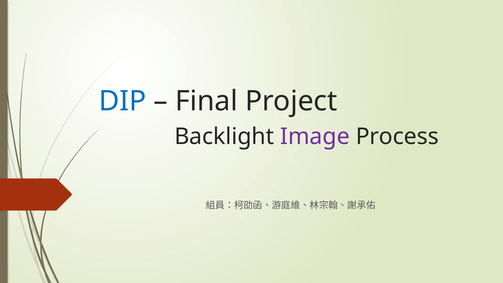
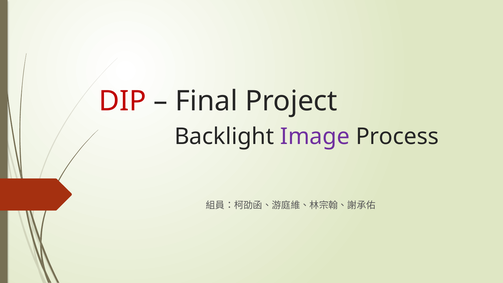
DIP colour: blue -> red (123, 101)
